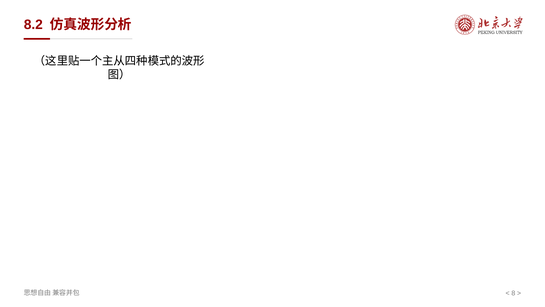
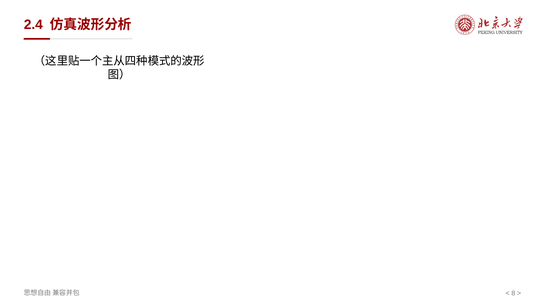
8.2: 8.2 -> 2.4 (33, 25)
